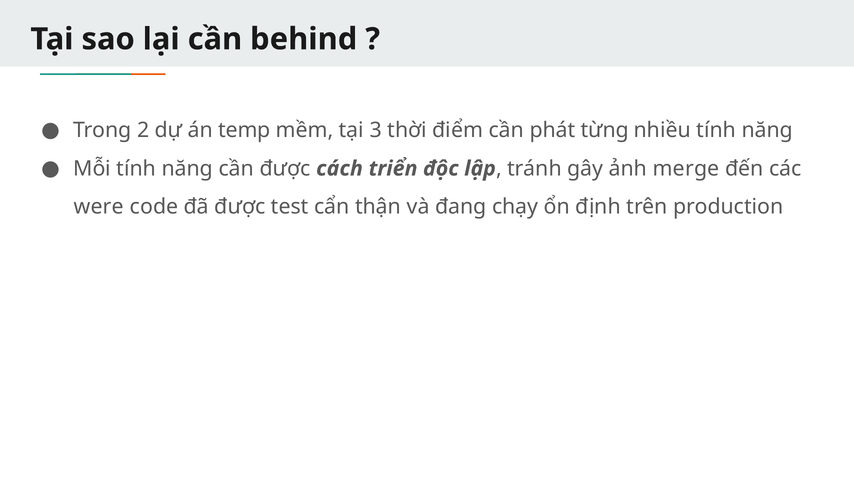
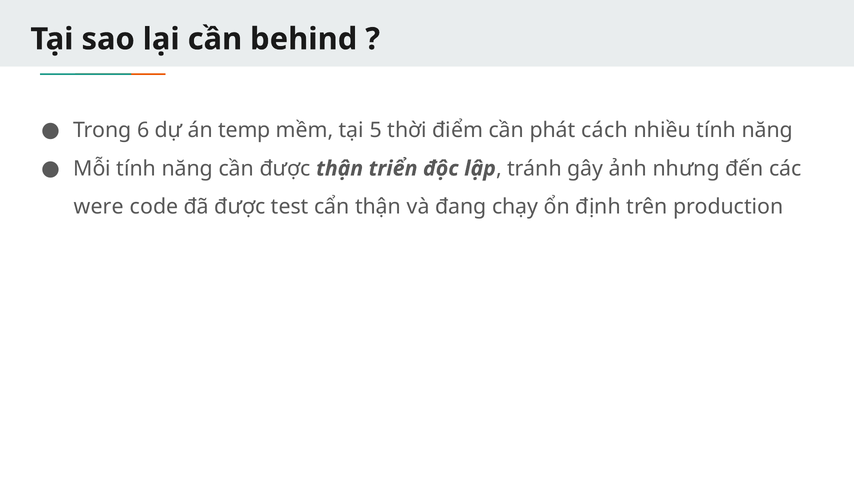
2: 2 -> 6 (143, 130)
3: 3 -> 5 (376, 130)
từng: từng -> cách (605, 130)
được cách: cách -> thận (340, 169)
merge: merge -> nhưng (686, 169)
